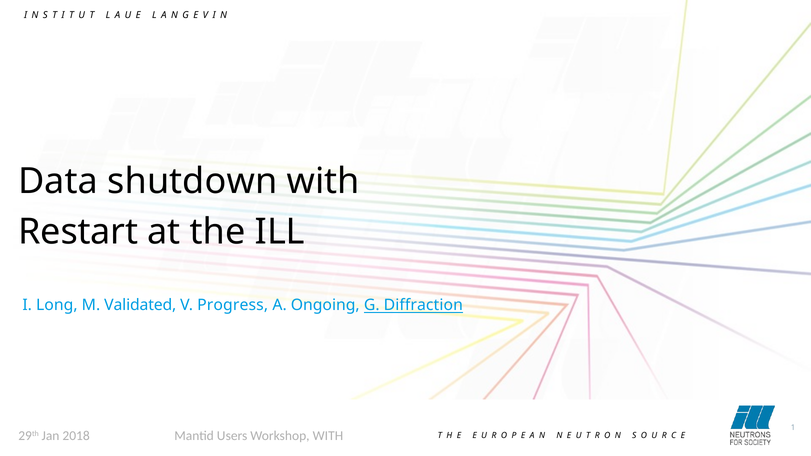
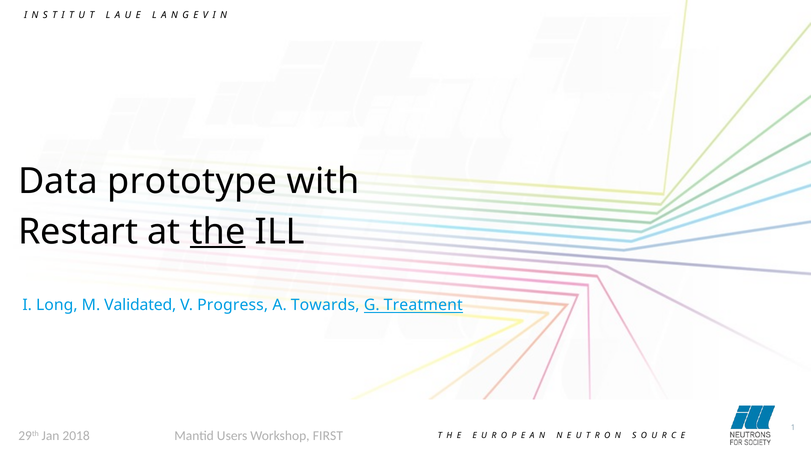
shutdown: shutdown -> prototype (192, 181)
the underline: none -> present (218, 232)
Ongoing: Ongoing -> Towards (325, 305)
Diffraction: Diffraction -> Treatment (423, 305)
Workshop WITH: WITH -> FIRST (328, 436)
